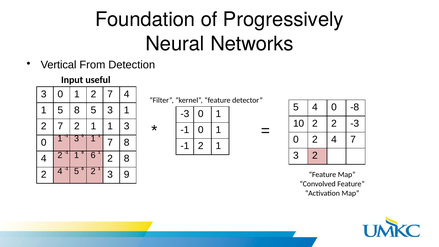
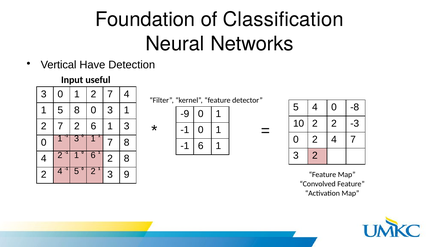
Progressively: Progressively -> Classification (283, 20)
From: From -> Have (92, 65)
8 5: 5 -> 0 (93, 110)
-3: -3 -> -9 (185, 114)
7 2 1: 1 -> 6 (93, 126)
-1 2: 2 -> 6 (201, 146)
